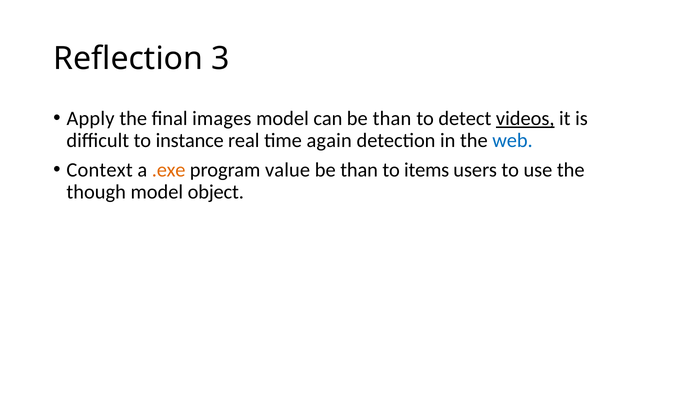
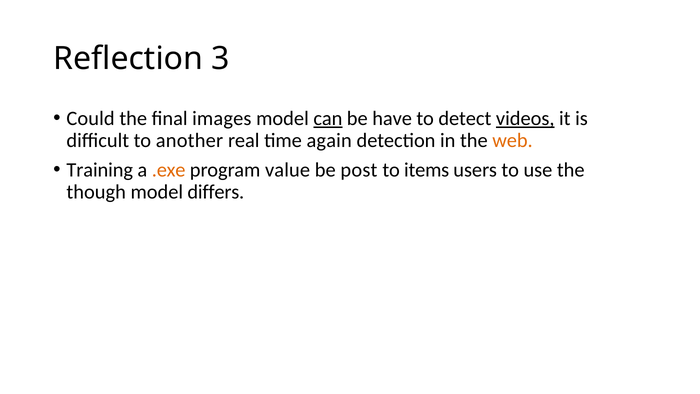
Apply: Apply -> Could (91, 118)
can underline: none -> present (328, 118)
than: than -> have (392, 118)
instance: instance -> another (189, 140)
web colour: blue -> orange (512, 140)
Context: Context -> Training (100, 170)
than: than -> post (359, 170)
object: object -> differs (216, 192)
